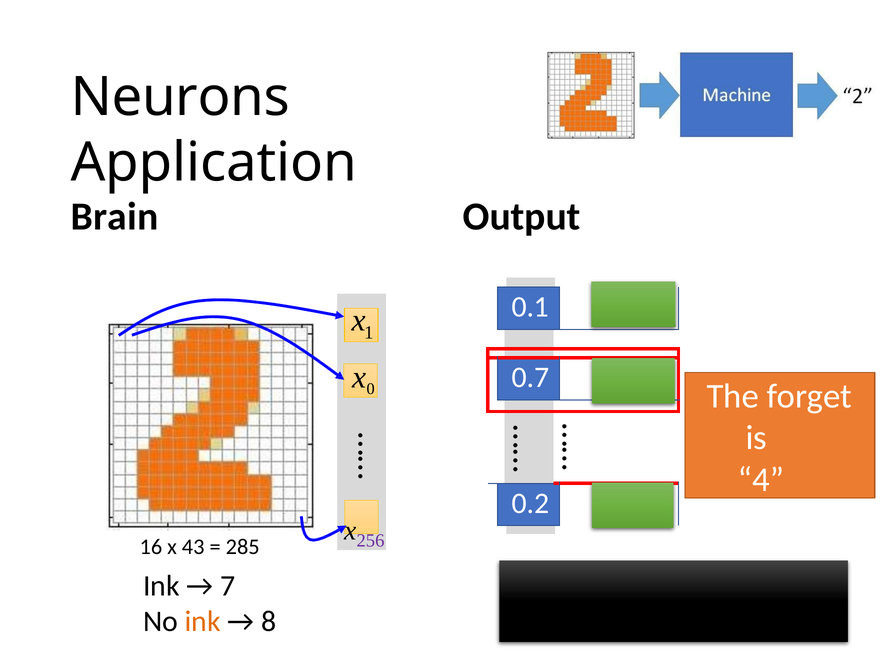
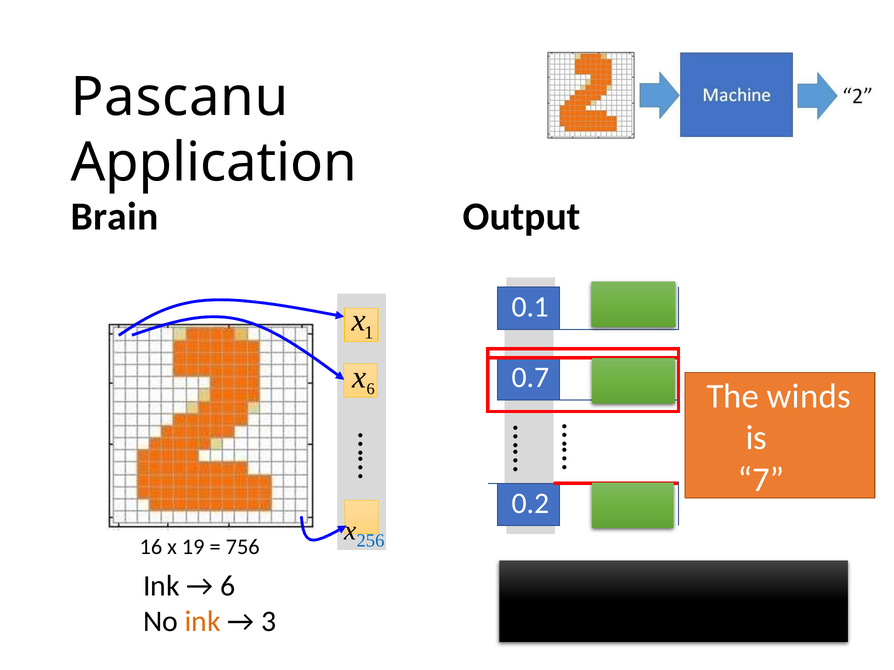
Neurons: Neurons -> Pascanu (180, 98)
x 0: 0 -> 6 (371, 389)
forget: forget -> winds (809, 396)
4: 4 -> 7 (761, 480)
256 colour: purple -> blue (371, 541)
43: 43 -> 19 (193, 547)
285: 285 -> 756 (243, 547)
7: 7 -> 6 (228, 586)
8: 8 -> 3 (269, 622)
